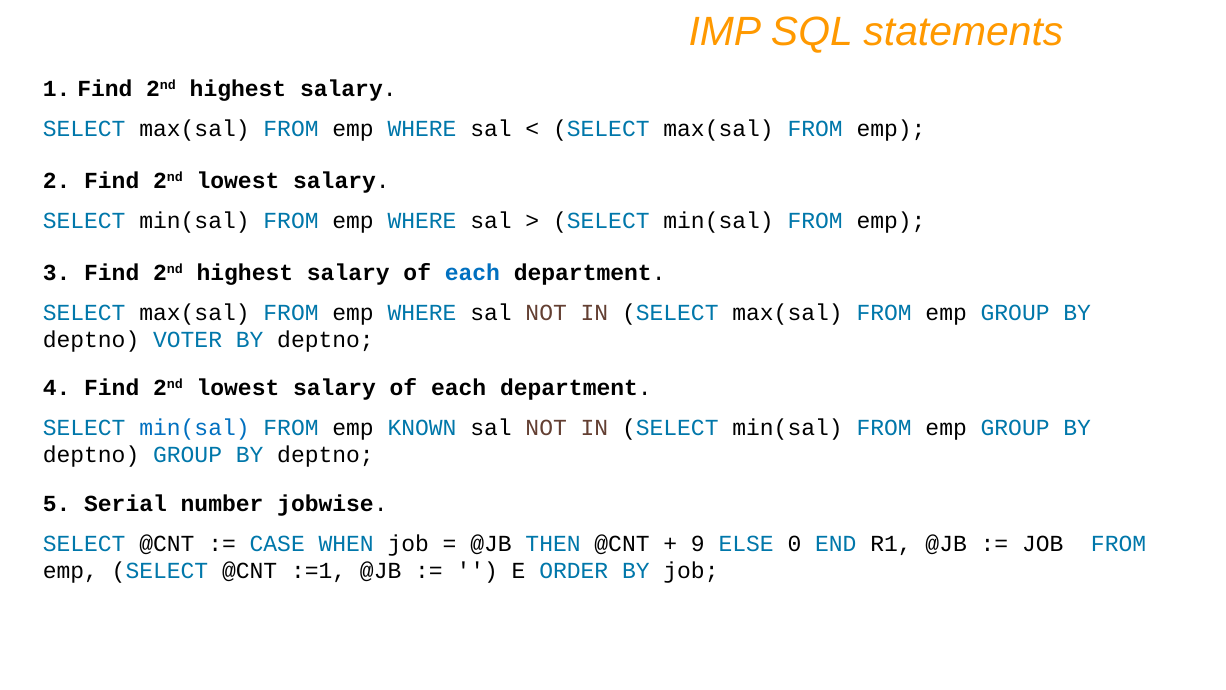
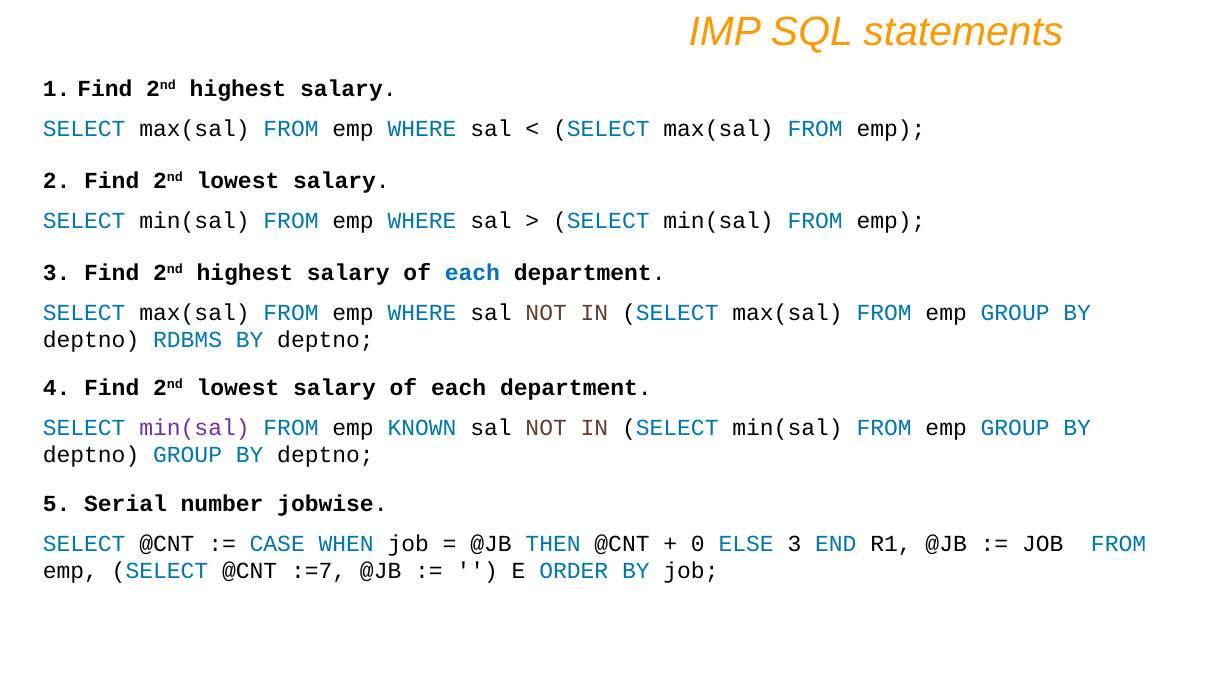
VOTER: VOTER -> RDBMS (188, 340)
min(sal colour: blue -> purple (194, 427)
9: 9 -> 0 (698, 543)
ELSE 0: 0 -> 3 (794, 543)
:=1: :=1 -> :=7 (319, 571)
